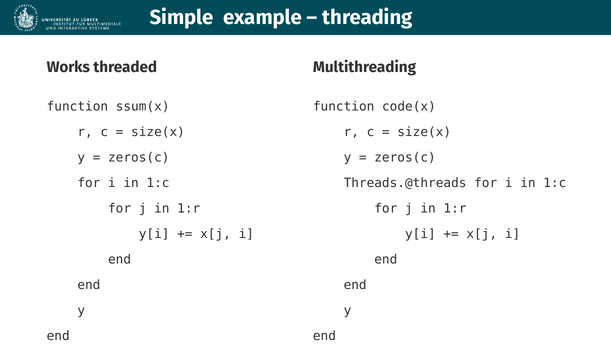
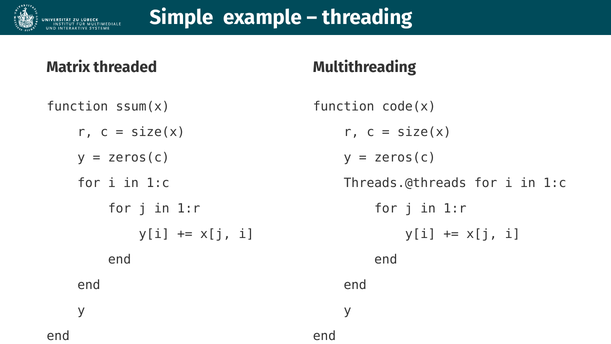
Works: Works -> Matrix (68, 67)
